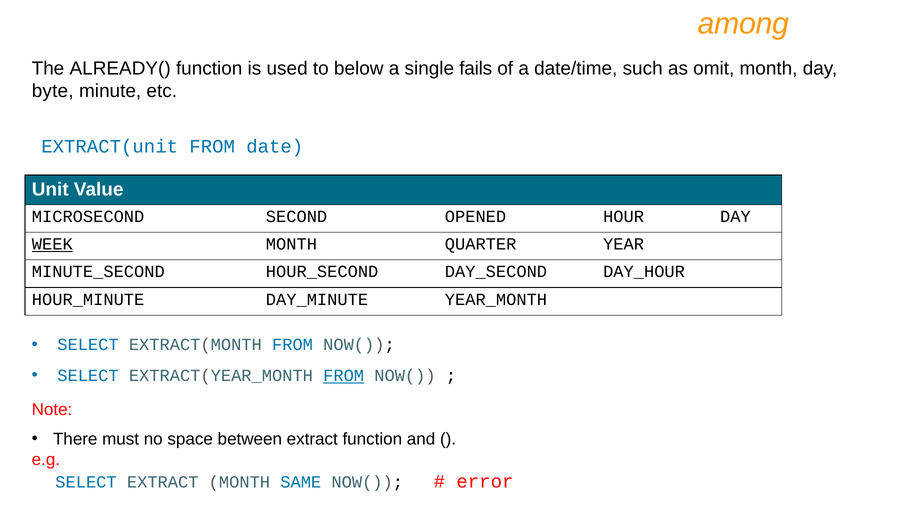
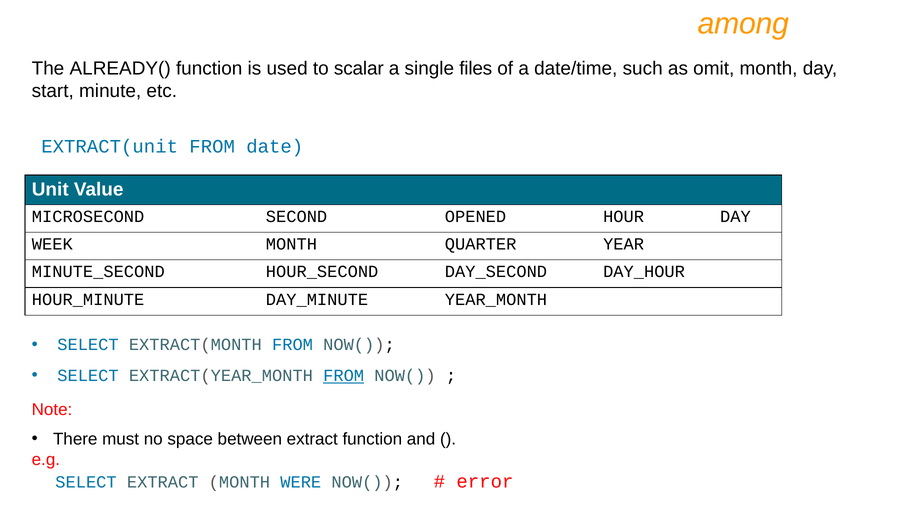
below: below -> scalar (359, 68)
fails: fails -> files (476, 68)
byte: byte -> start (53, 91)
WEEK underline: present -> none (52, 244)
SAME: SAME -> WERE (301, 482)
